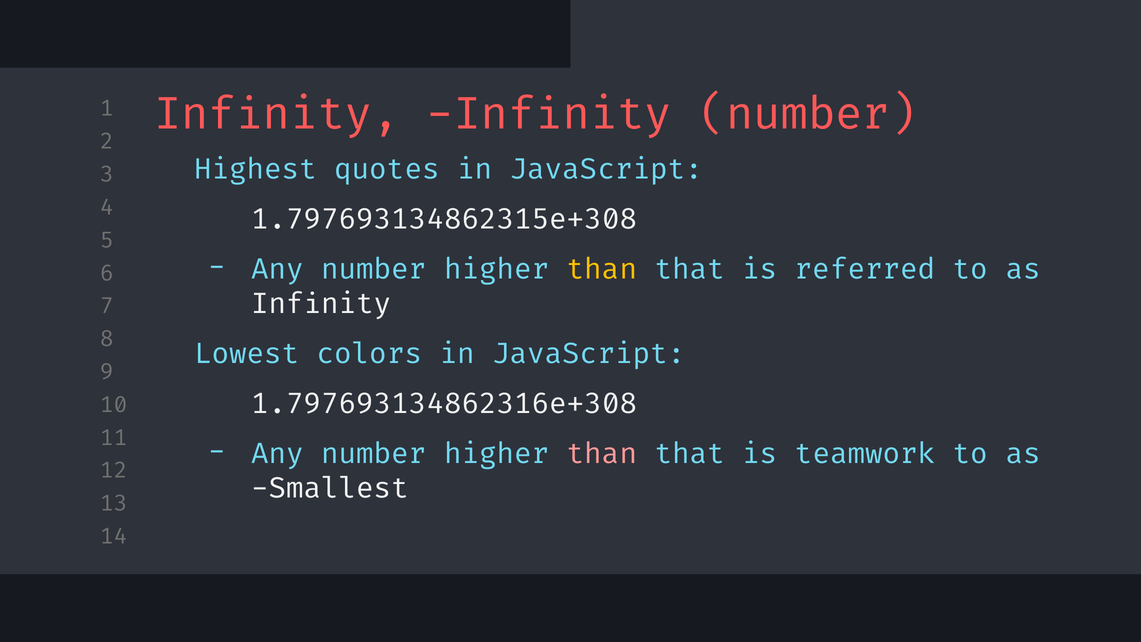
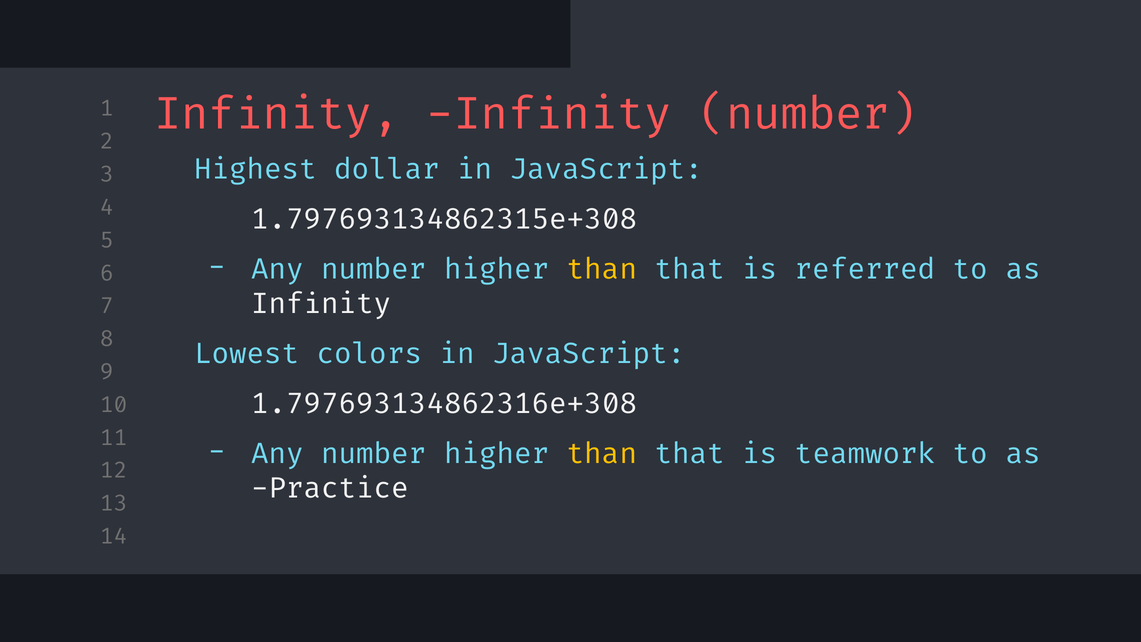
quotes: quotes -> dollar (387, 169)
than colour: pink -> yellow (602, 454)
Smallest: Smallest -> Practice (330, 488)
